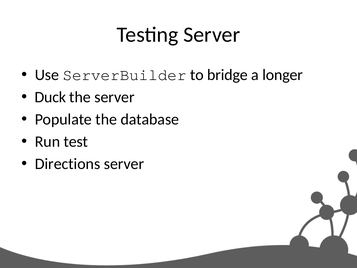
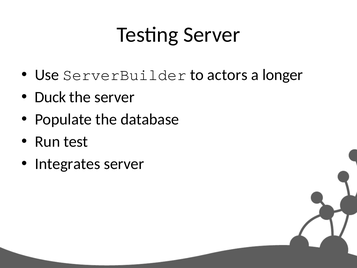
bridge: bridge -> actors (227, 75)
Directions: Directions -> Integrates (68, 164)
